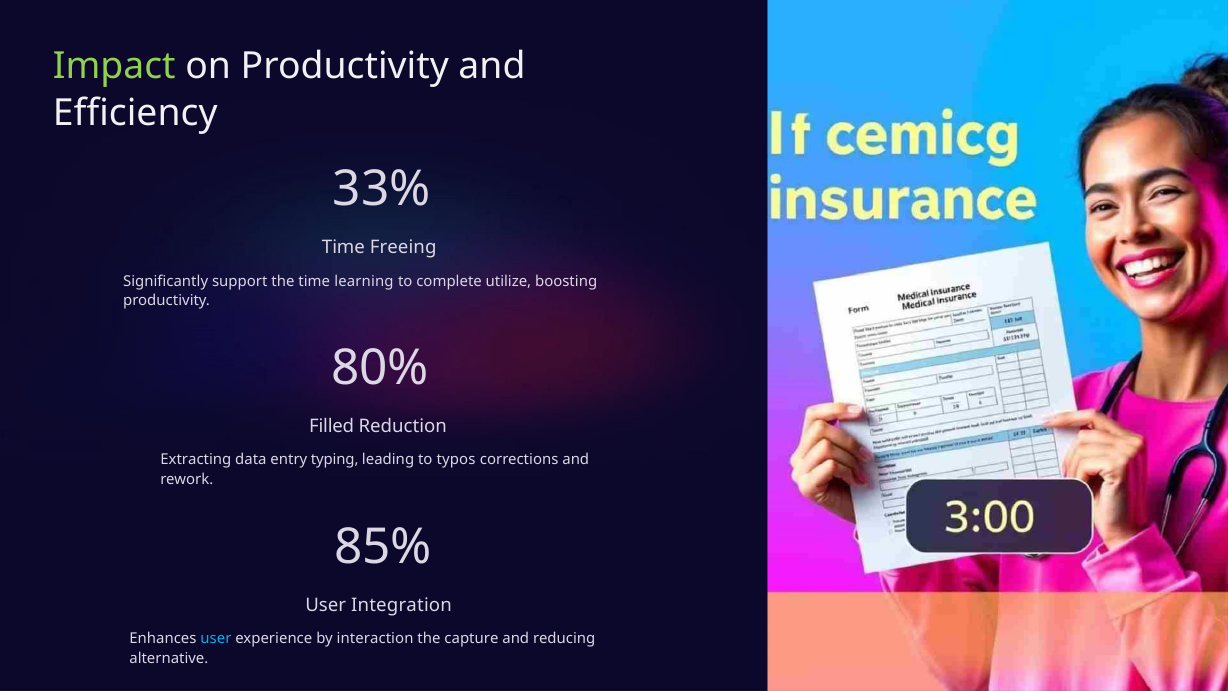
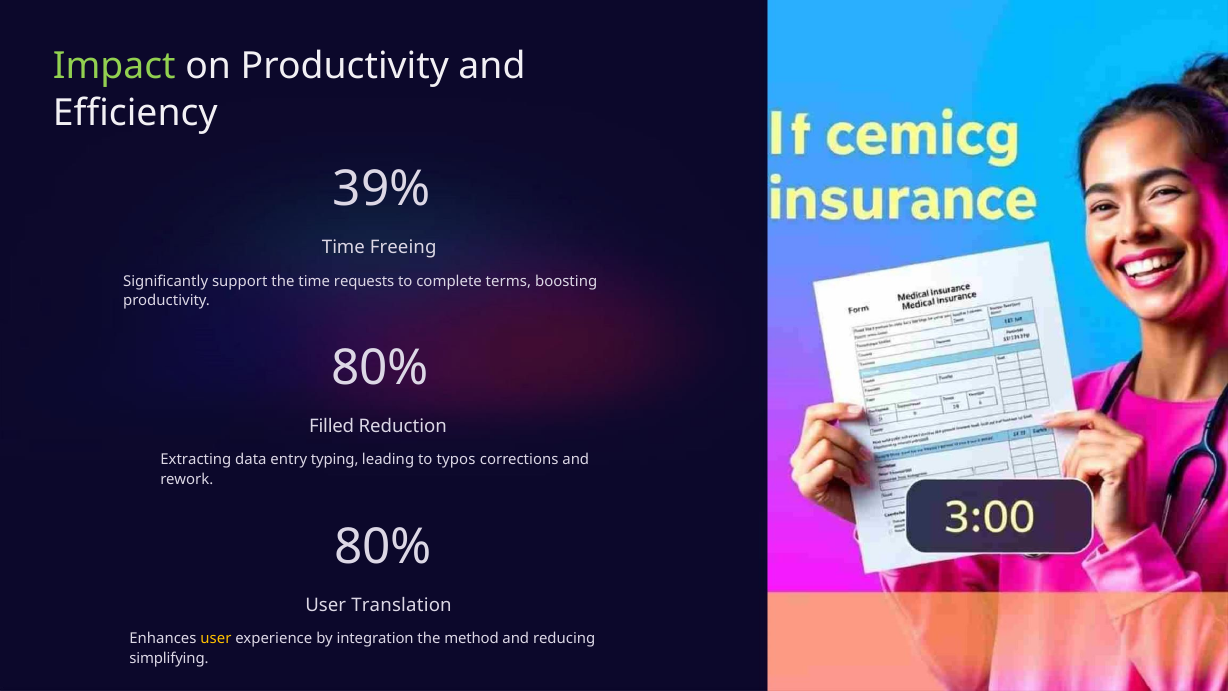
33%: 33% -> 39% (382, 189)
learning: learning -> requests (364, 281)
utilize: utilize -> terms (508, 281)
85%: 85% -> 80% (383, 546)
Integration: Integration -> Translation (402, 605)
user colour: light blue -> yellow (216, 638)
interaction: interaction -> integration (375, 638)
capture: capture -> method (472, 638)
alternative: alternative -> simplifying (169, 658)
